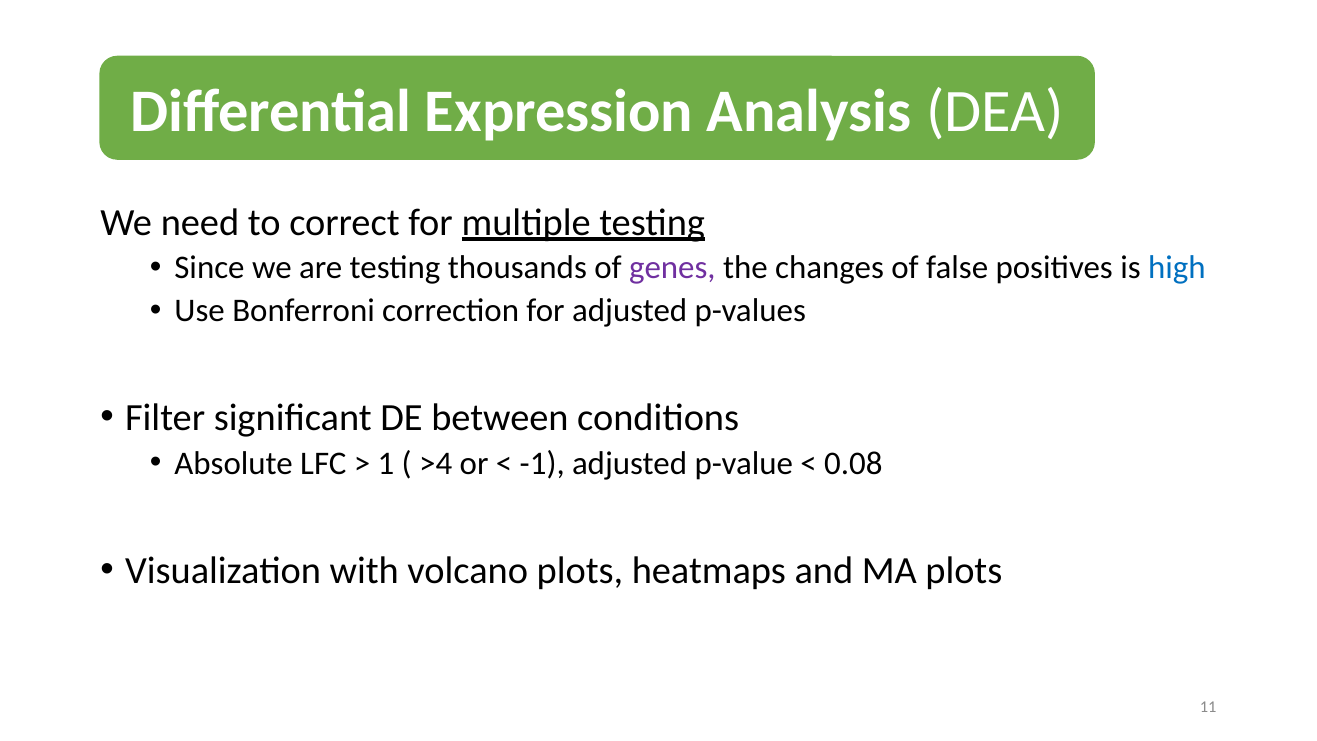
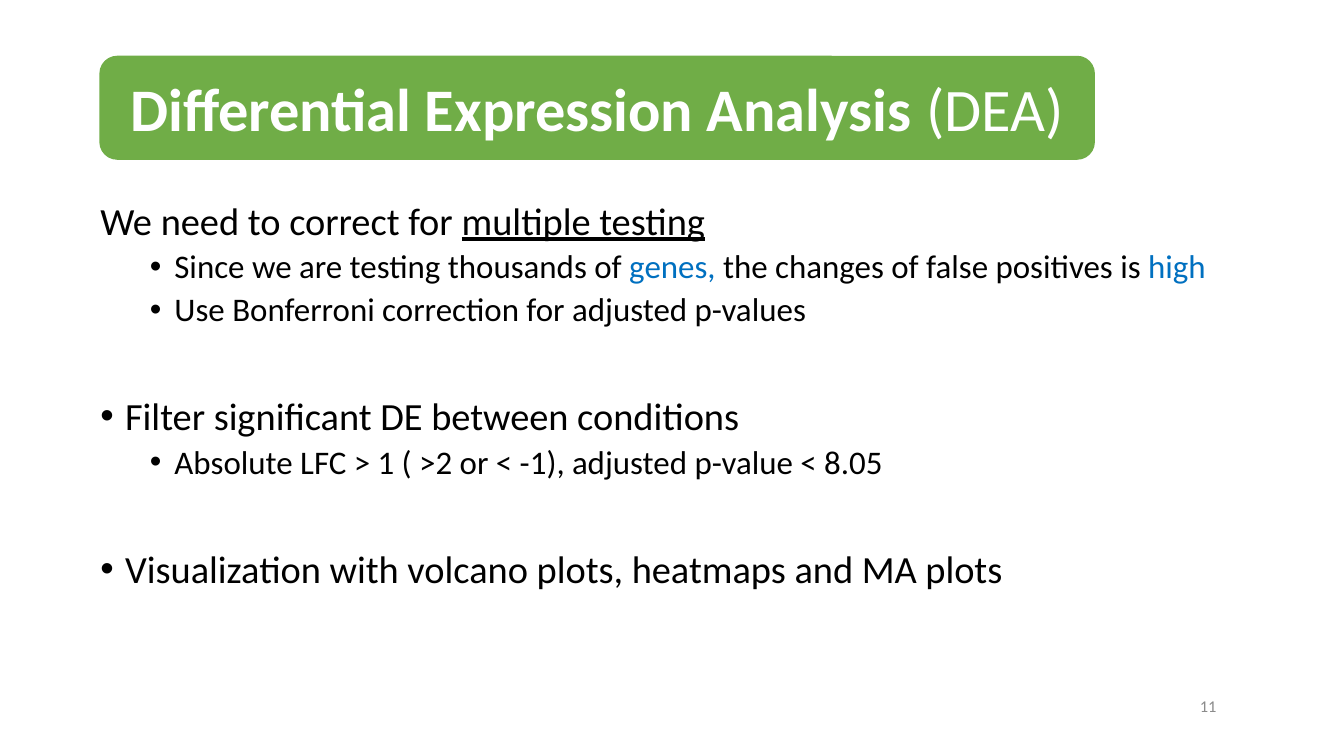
genes colour: purple -> blue (672, 268)
>4: >4 -> >2 (436, 463)
0.08: 0.08 -> 8.05 (853, 463)
